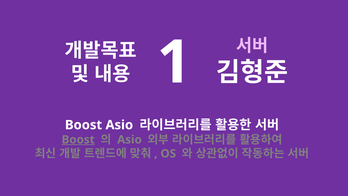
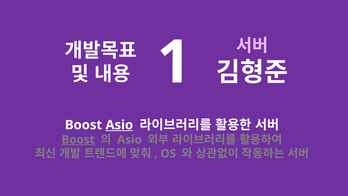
Asio underline: none -> present (119, 125)
